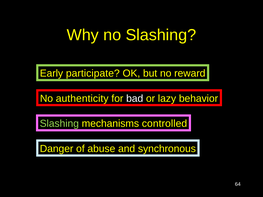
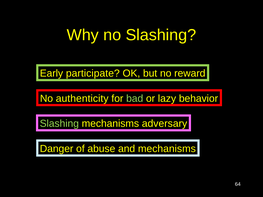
bad colour: white -> light green (135, 99)
controlled: controlled -> adversary (165, 124)
and synchronous: synchronous -> mechanisms (167, 149)
